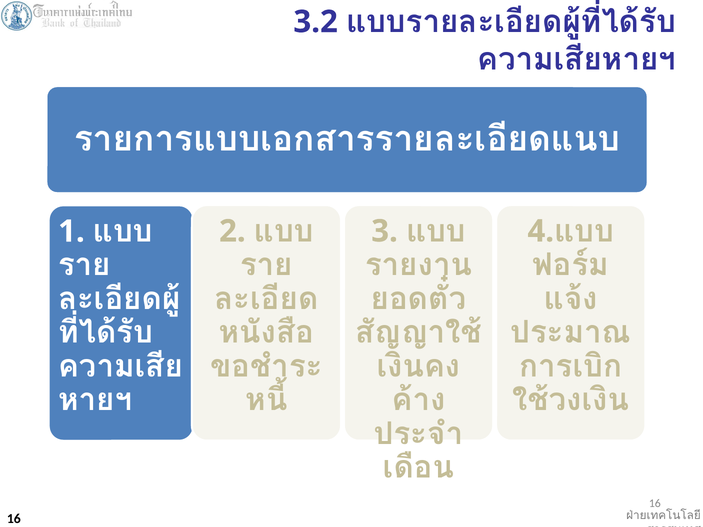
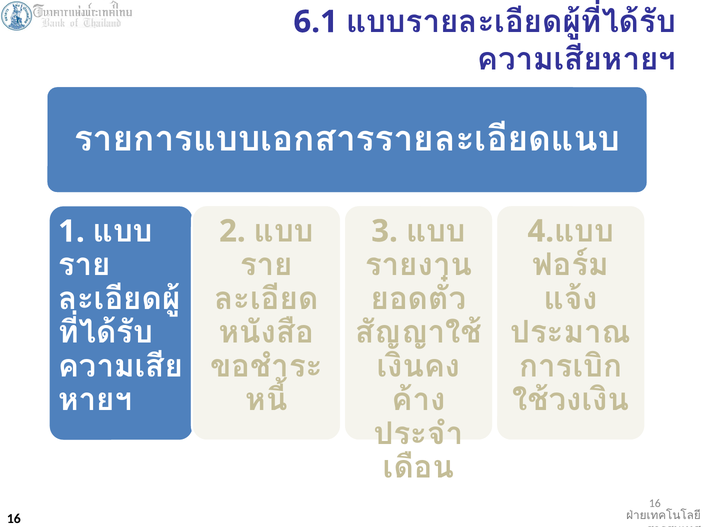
3.2: 3.2 -> 6.1 (316, 22)
